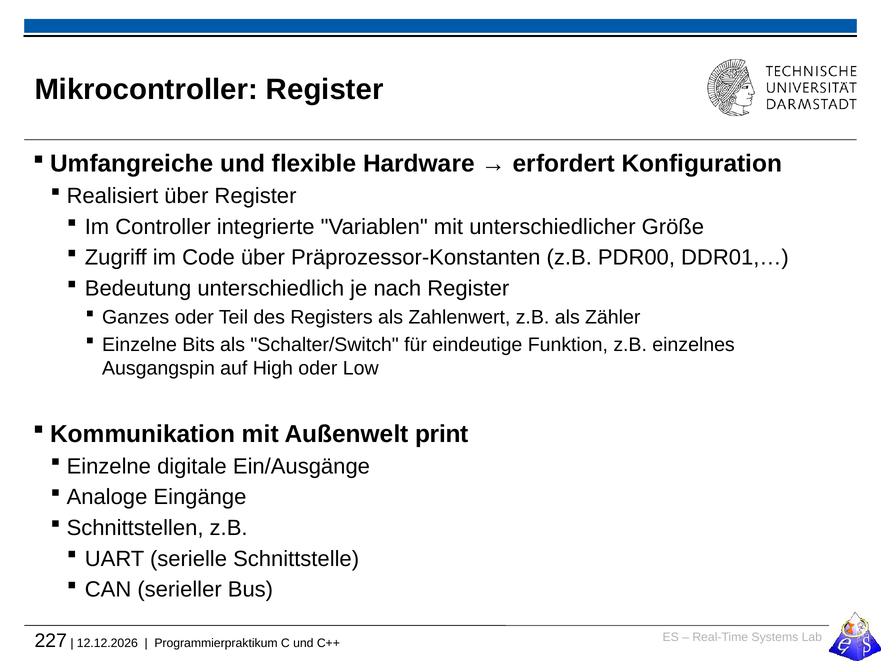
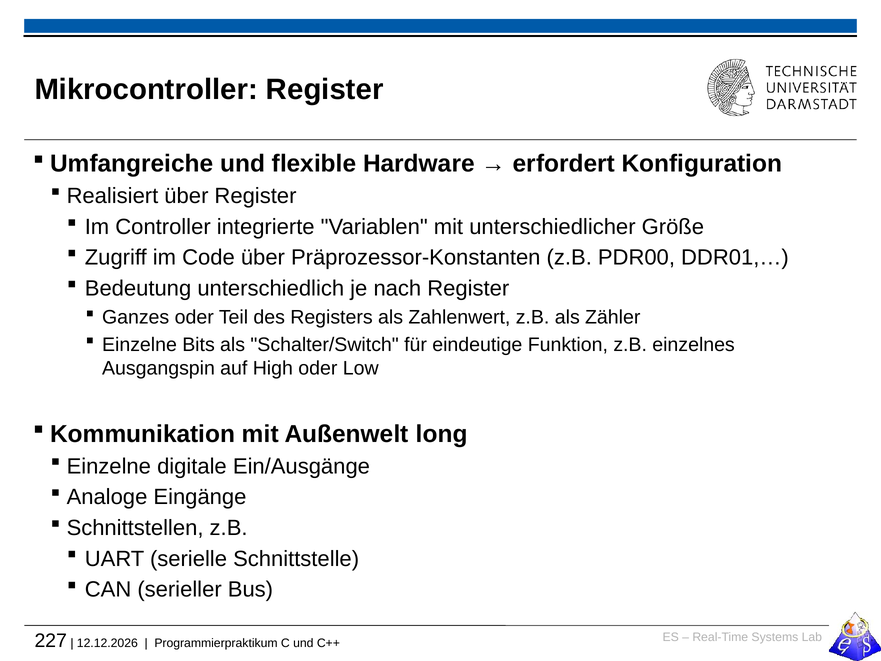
print: print -> long (442, 434)
